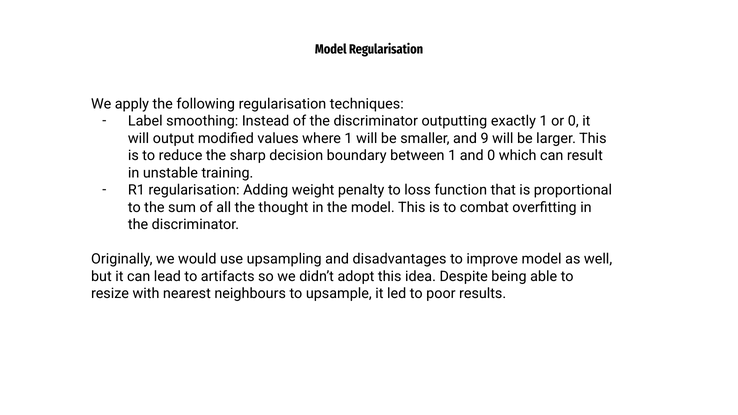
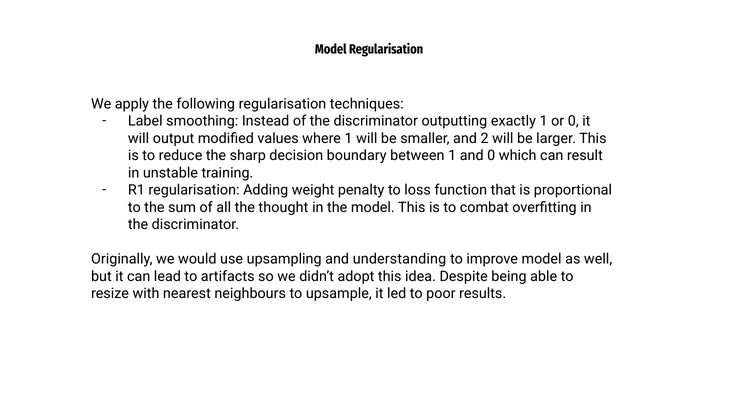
9: 9 -> 2 (485, 139)
disadvantages: disadvantages -> understanding (399, 259)
